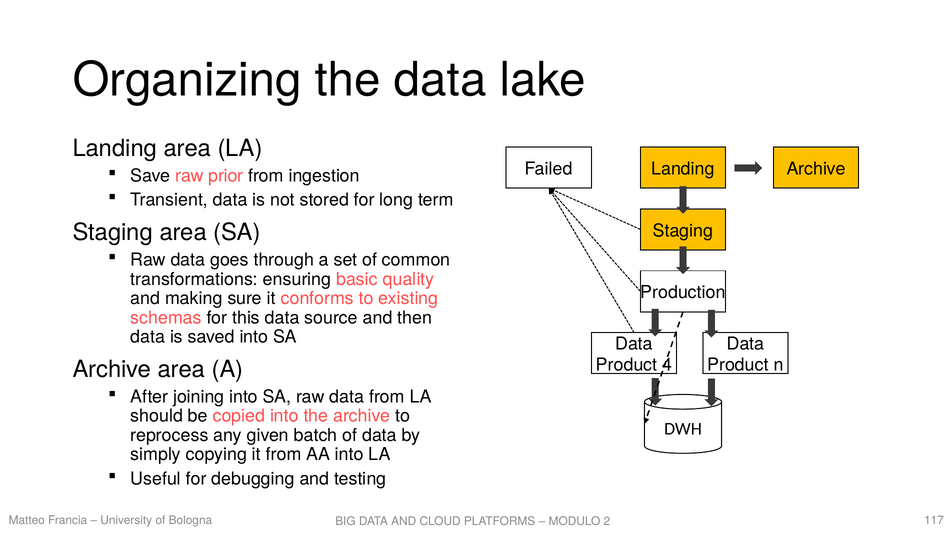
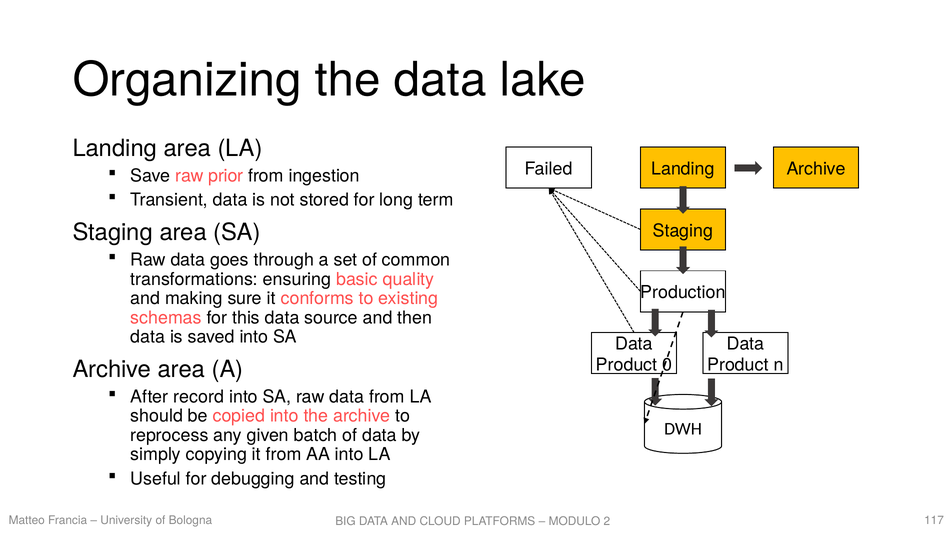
4: 4 -> 0 (667, 365)
joining: joining -> record (199, 397)
